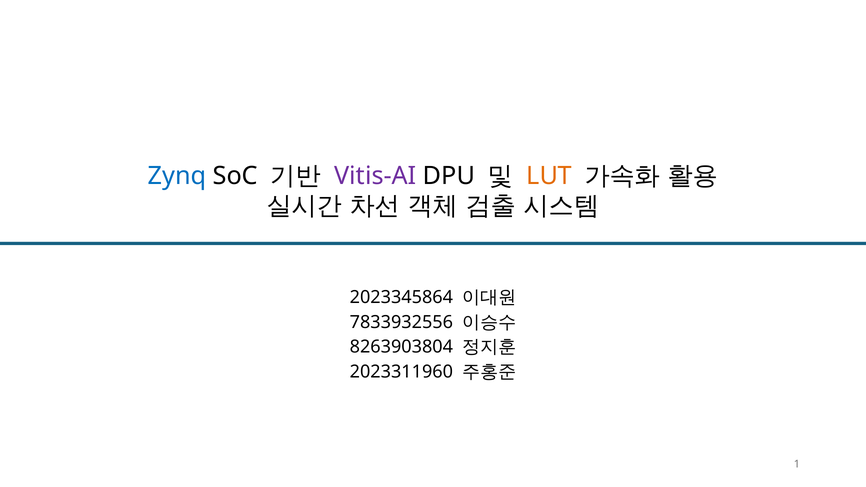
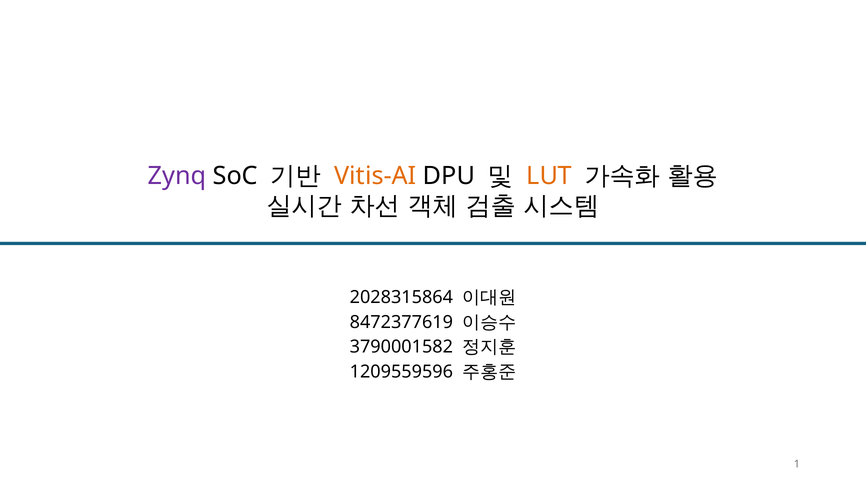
Zynq colour: blue -> purple (177, 176)
Vitis-AI colour: purple -> orange (375, 176)
2023345864: 2023345864 -> 2028315864 (401, 297)
7833932556: 7833932556 -> 8472377619 (401, 322)
8263903804: 8263903804 -> 3790001582 (401, 347)
2023311960: 2023311960 -> 1209559596 (401, 372)
